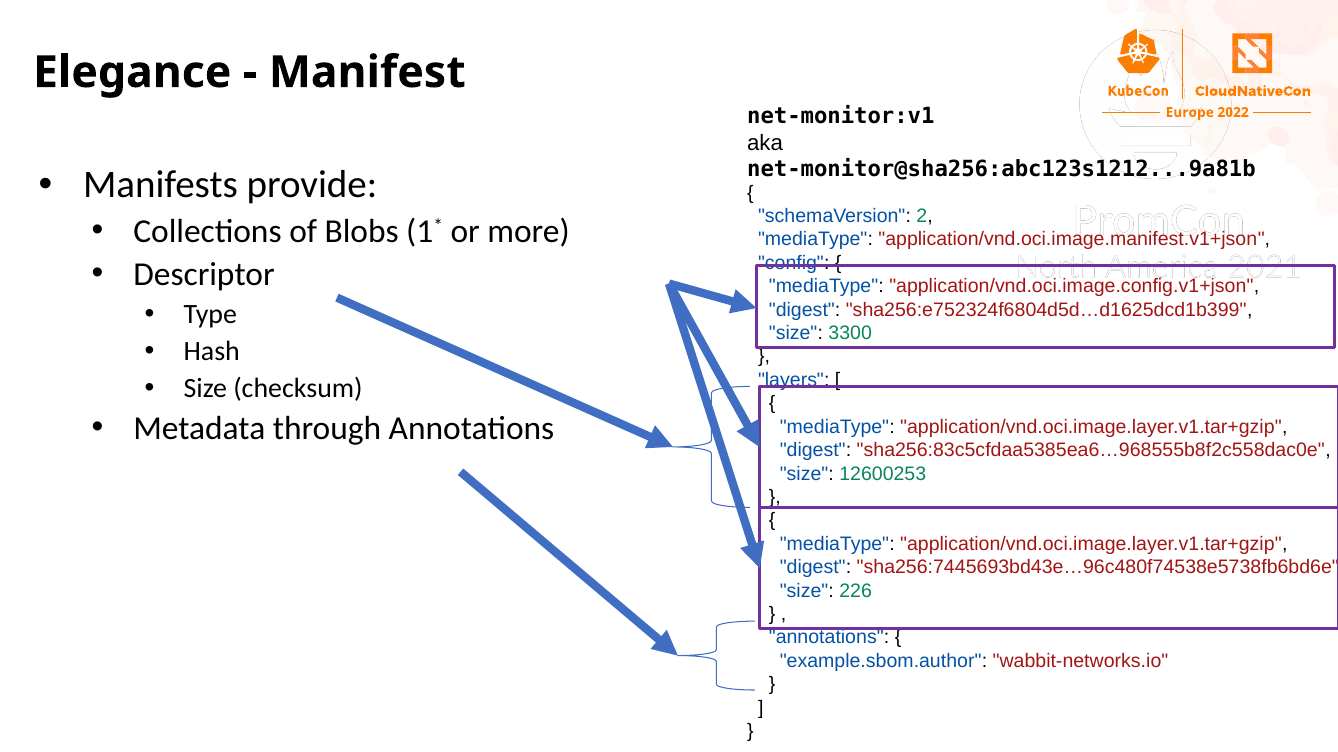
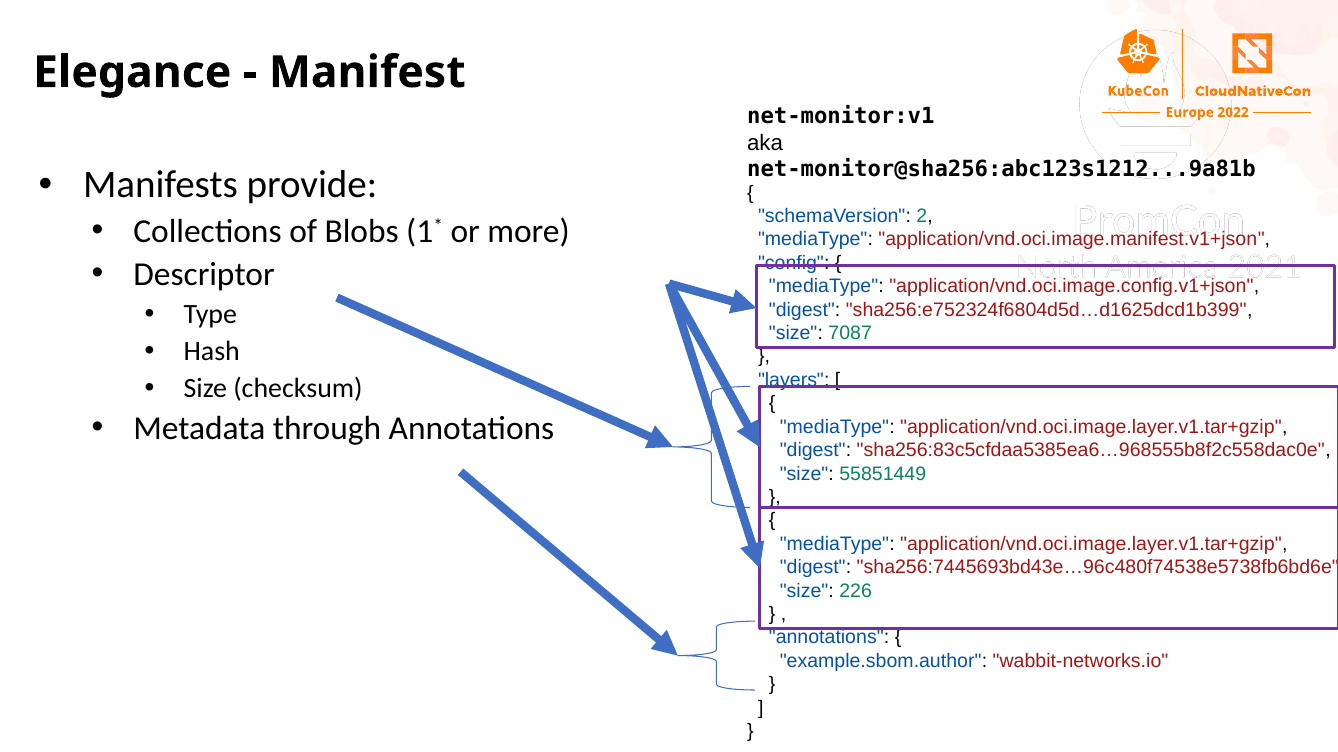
3300: 3300 -> 7087 (850, 333)
12600253: 12600253 -> 55851449 (883, 474)
